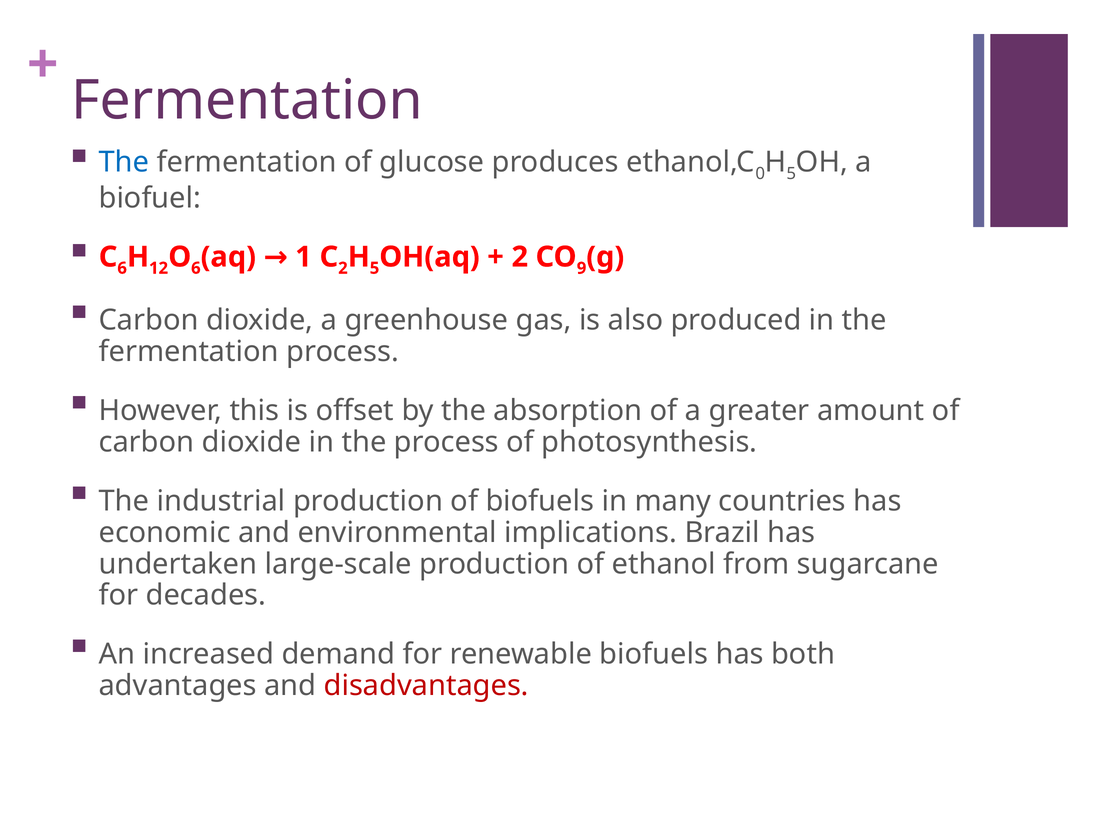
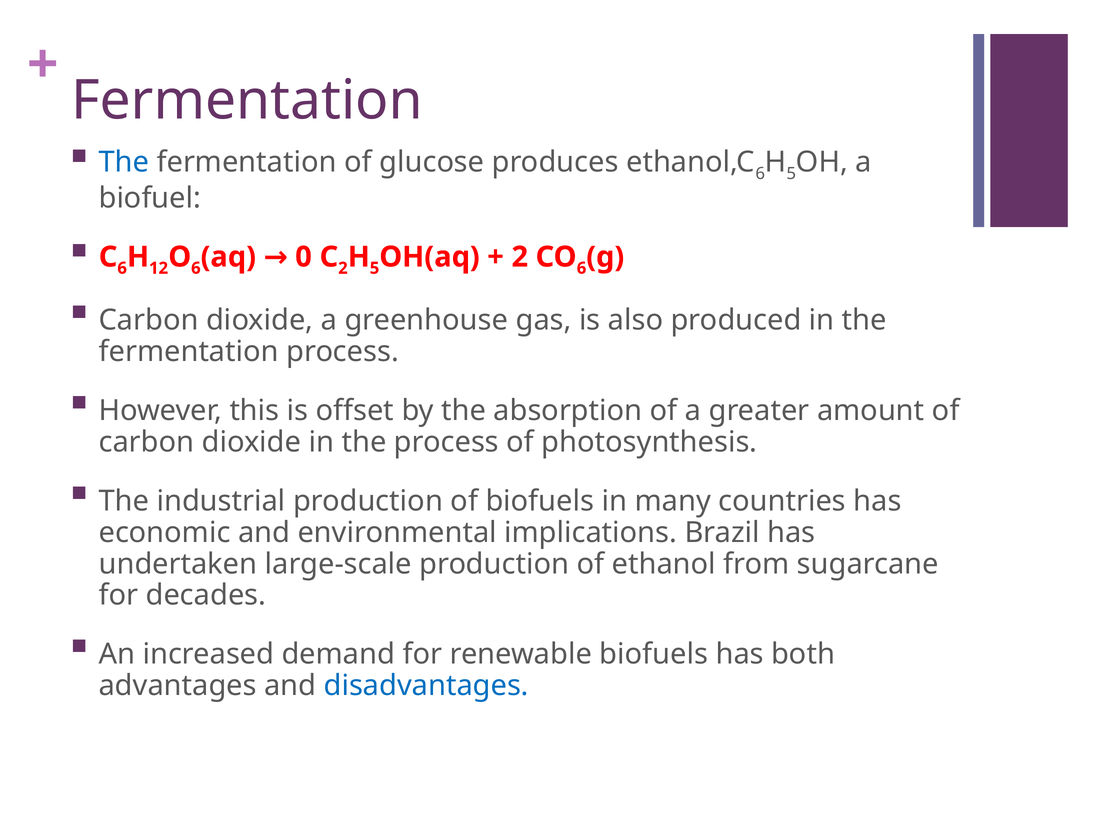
0: 0 -> 6 (760, 174)
1: 1 -> 0 (304, 257)
9: 9 -> 6 (582, 268)
disadvantages colour: red -> blue (426, 686)
